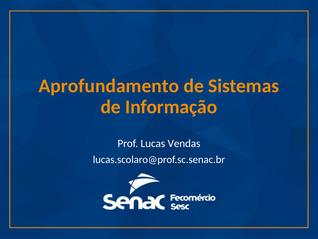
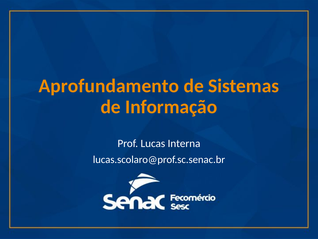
Vendas: Vendas -> Interna (184, 143)
